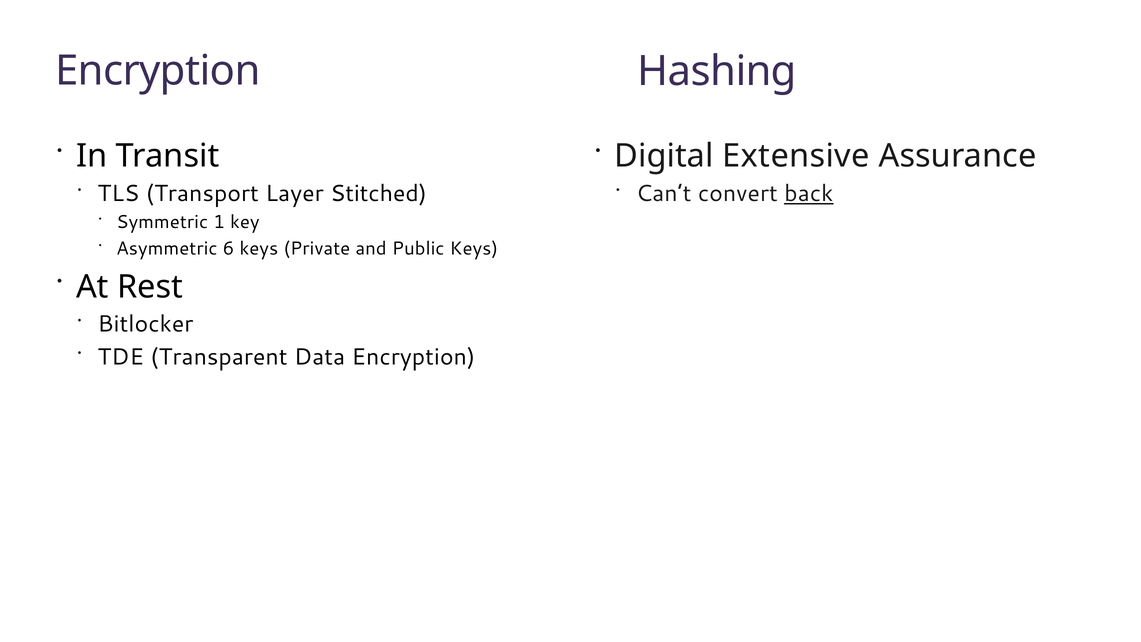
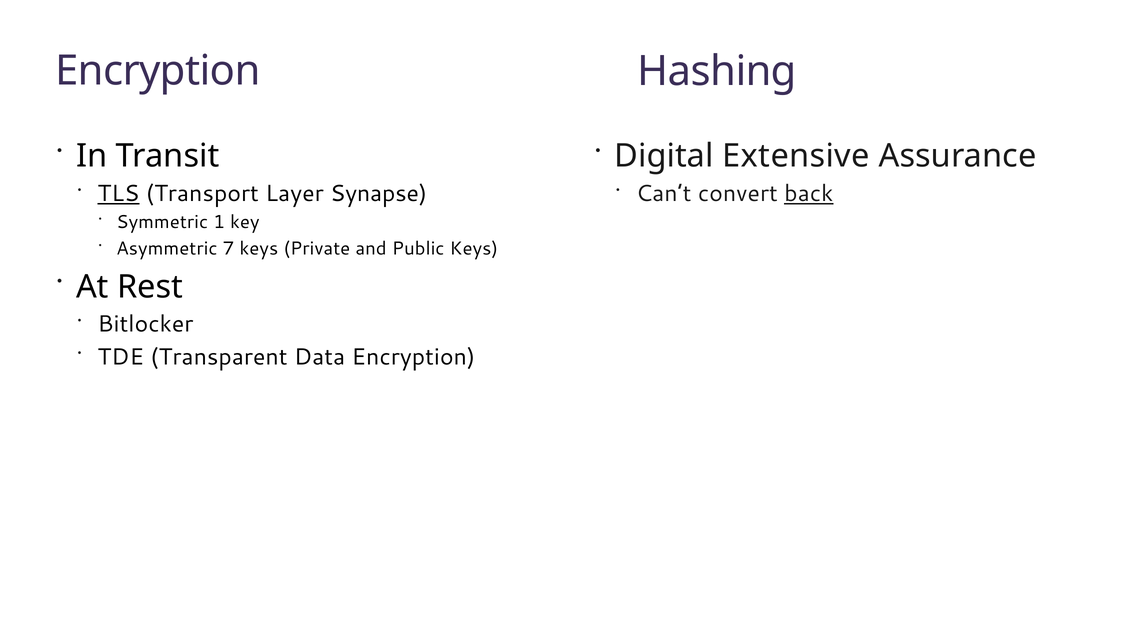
TLS underline: none -> present (118, 194)
Stitched: Stitched -> Synapse (379, 194)
6: 6 -> 7 (229, 248)
